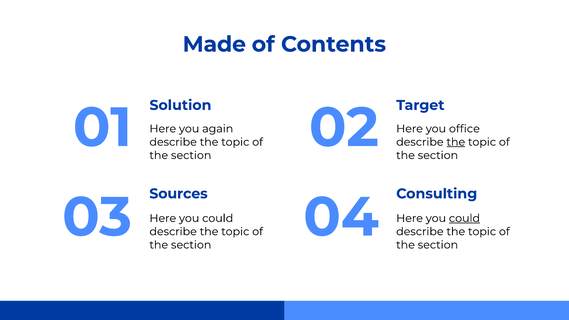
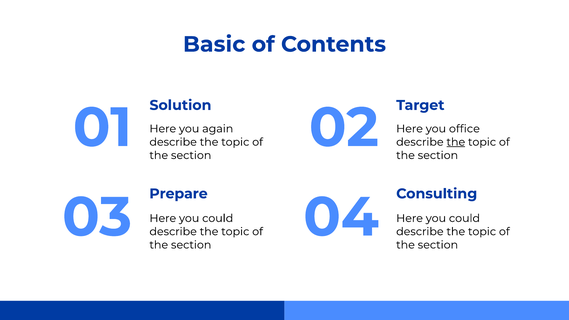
Made: Made -> Basic (214, 44)
Sources: Sources -> Prepare (178, 194)
could underline: present -> none (464, 218)
